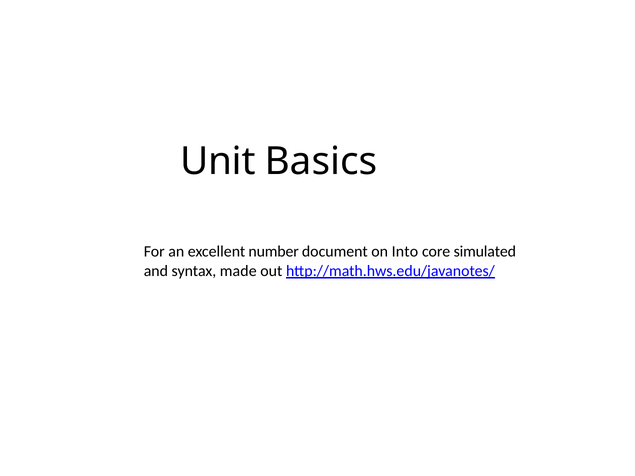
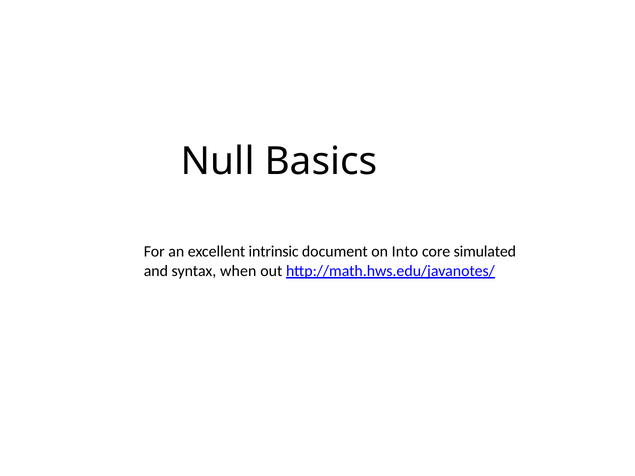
Unit: Unit -> Null (218, 161)
number: number -> intrinsic (274, 252)
made: made -> when (238, 271)
